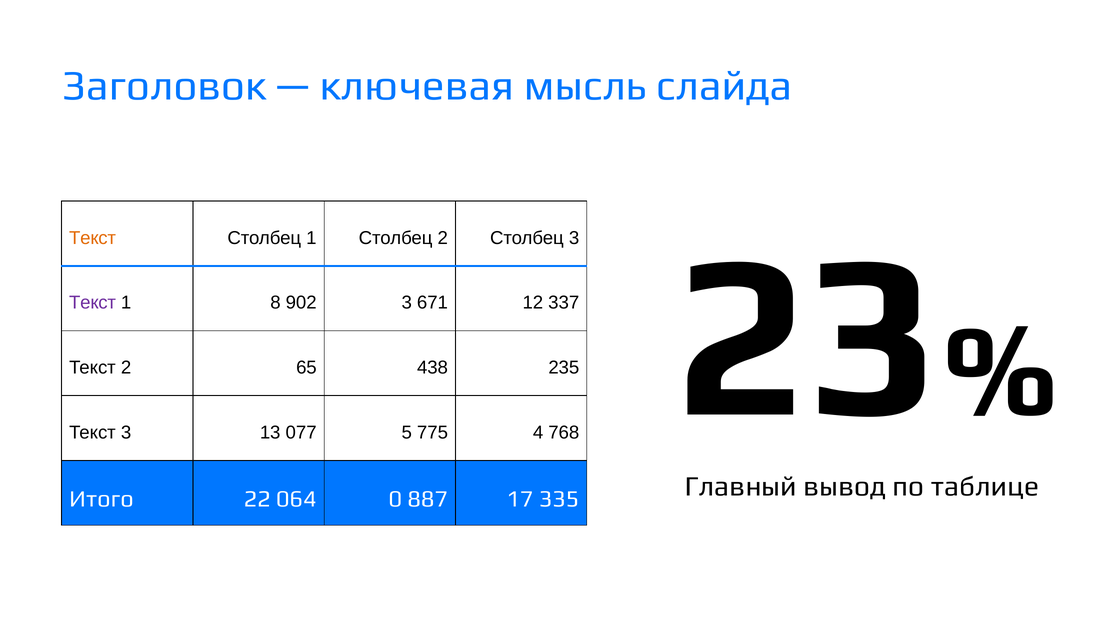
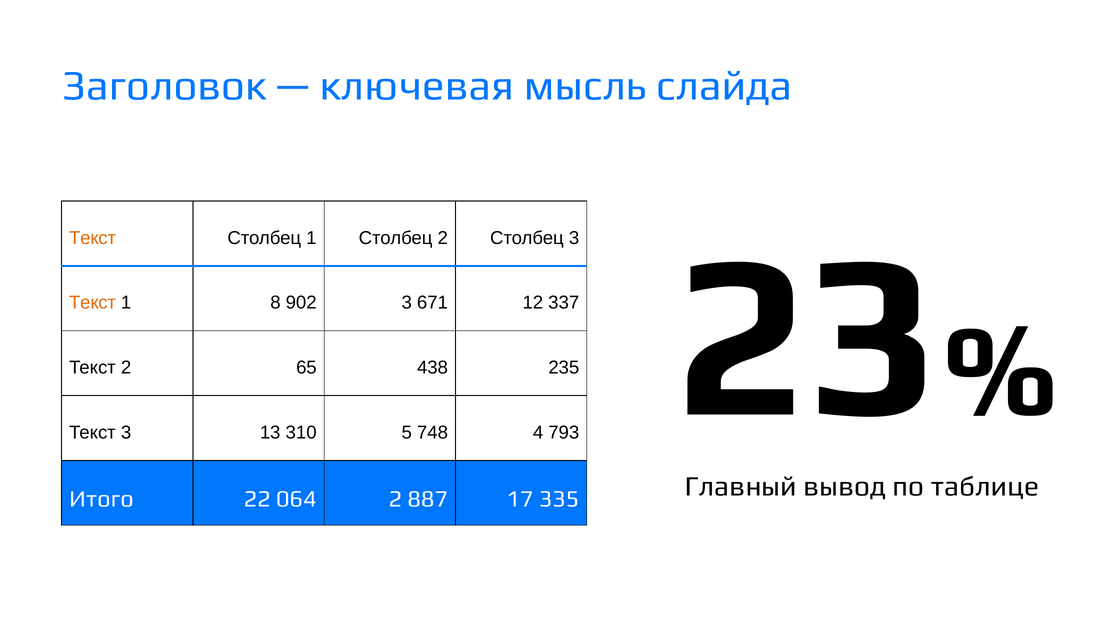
Текст colour: purple -> orange (93, 303)
077: 077 -> 310 (301, 432)
775: 775 -> 748 (432, 432)
768: 768 -> 793 (564, 432)
064 0: 0 -> 2 (395, 499)
